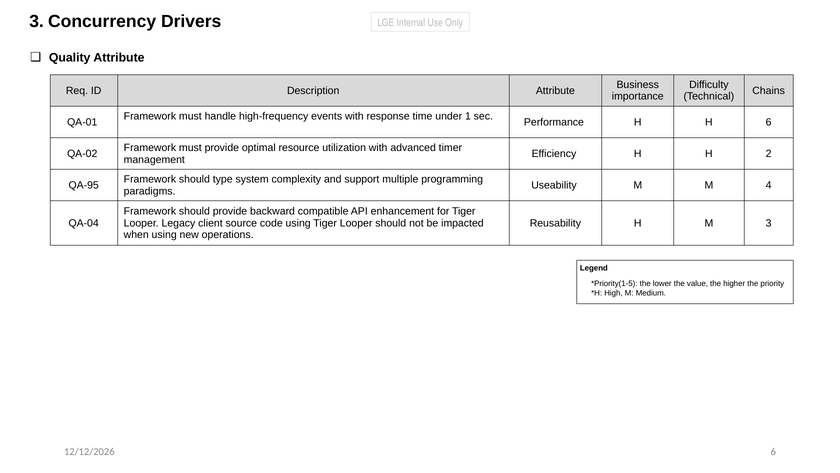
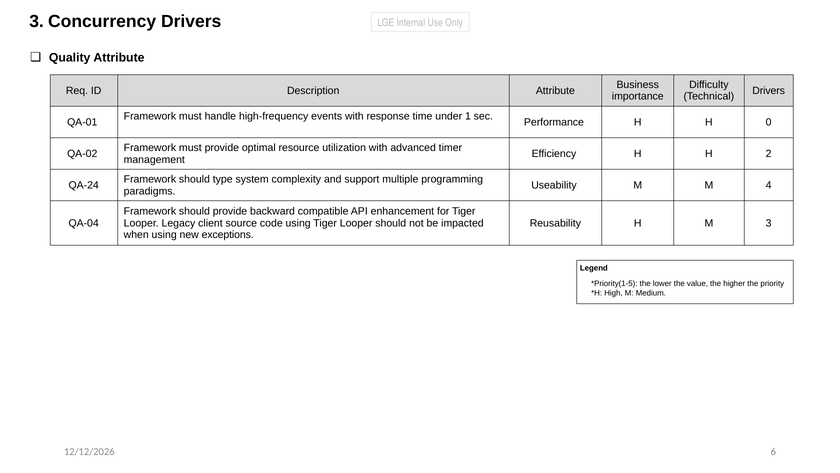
Chains: Chains -> Drivers (769, 90)
H 6: 6 -> 0 (769, 122)
QA-95: QA-95 -> QA-24 (84, 185)
operations: operations -> exceptions (228, 235)
